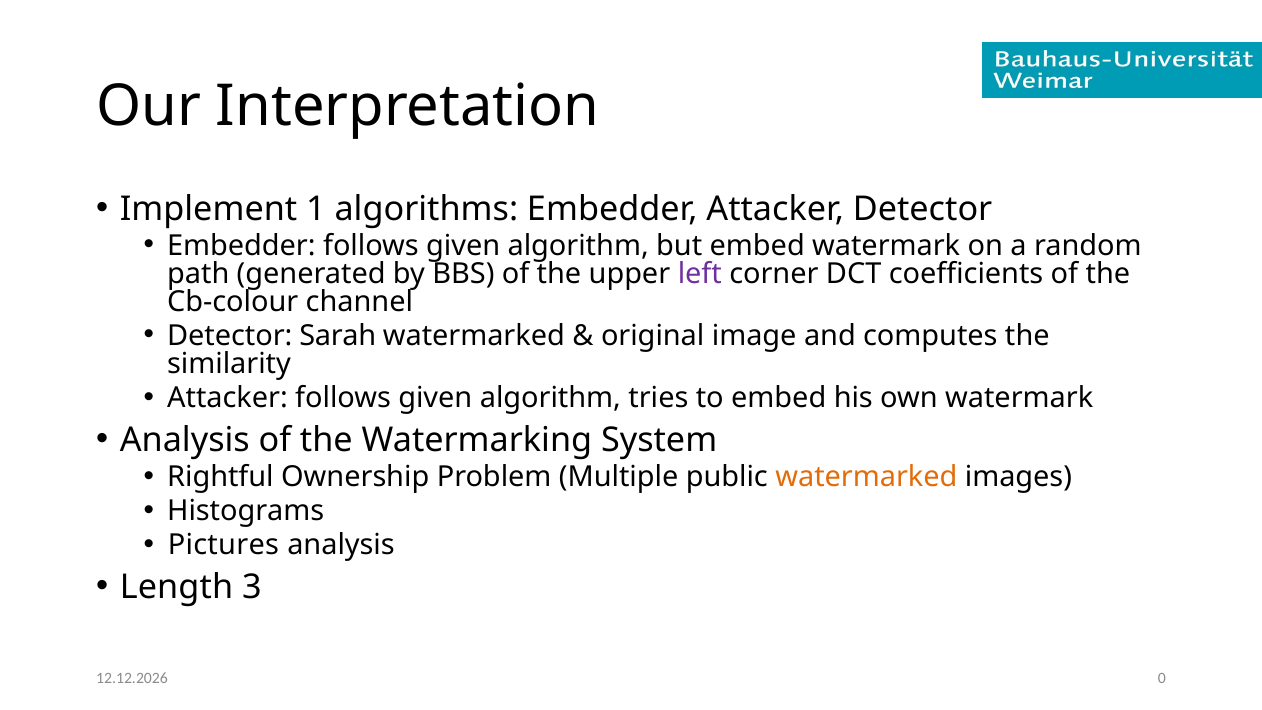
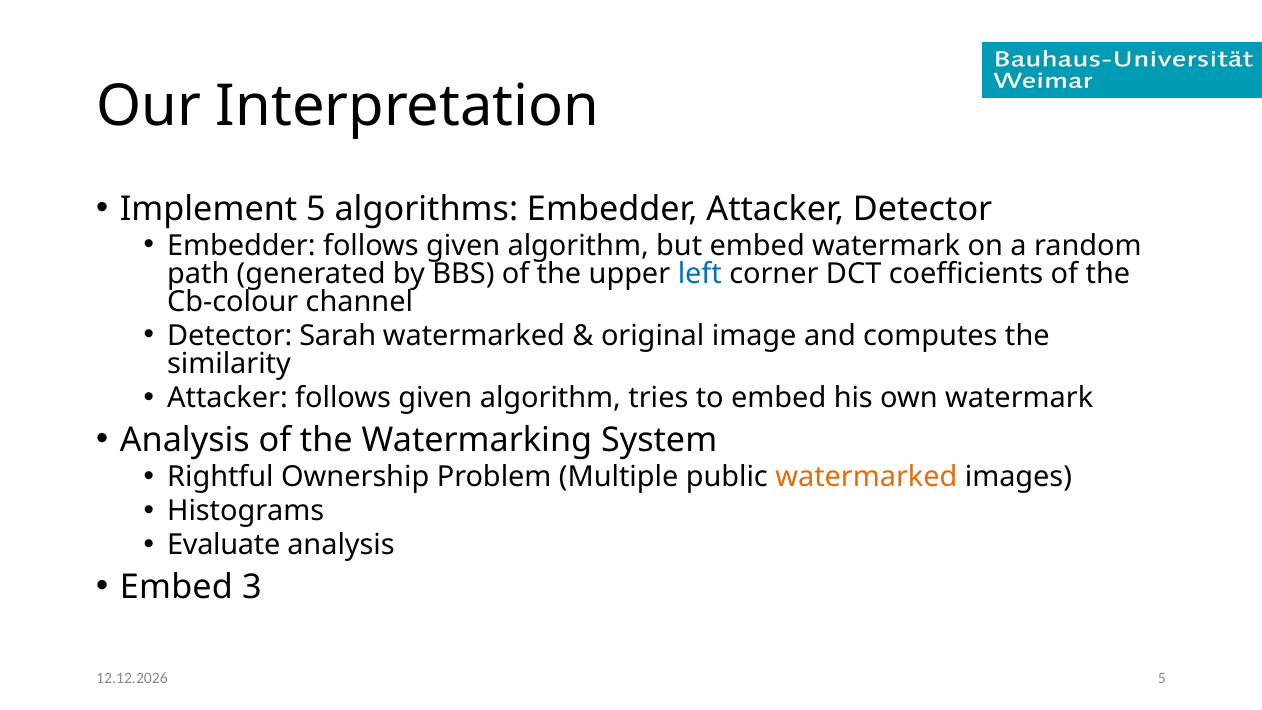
Implement 1: 1 -> 5 (316, 209)
left colour: purple -> blue (700, 274)
Pictures: Pictures -> Evaluate (224, 545)
Length: Length -> Embed (176, 587)
0: 0 -> 5 (1162, 678)
